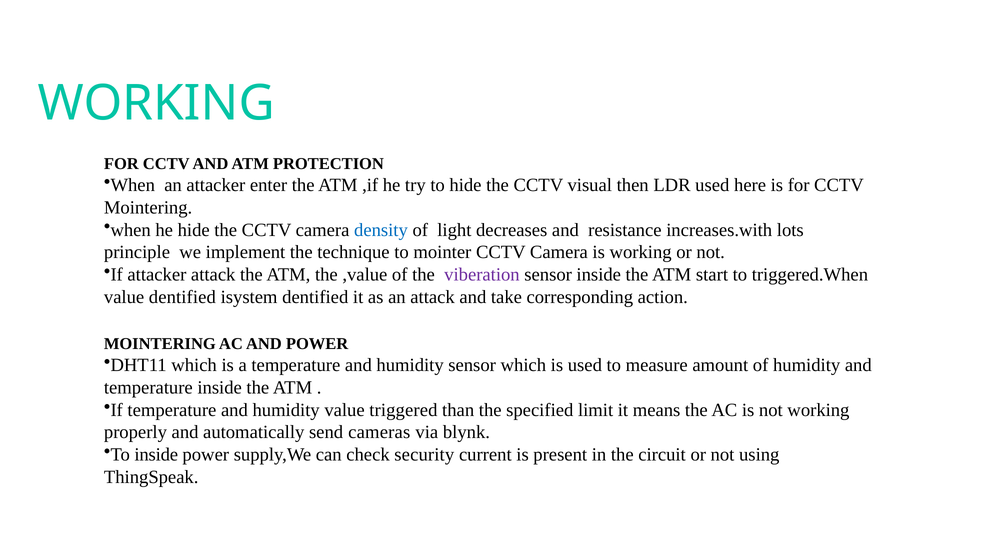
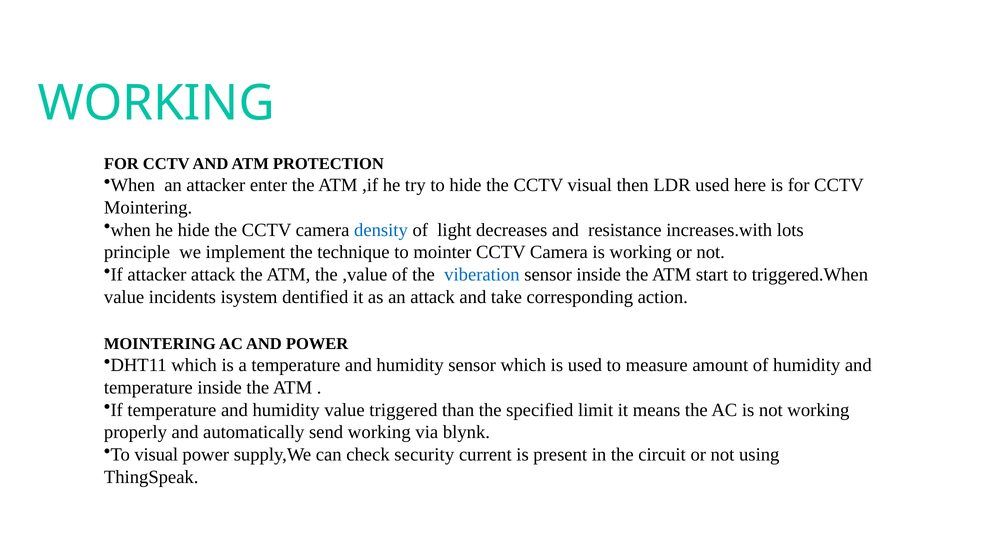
viberation colour: purple -> blue (482, 275)
value dentified: dentified -> incidents (182, 297)
send cameras: cameras -> working (379, 432)
To inside: inside -> visual (156, 455)
